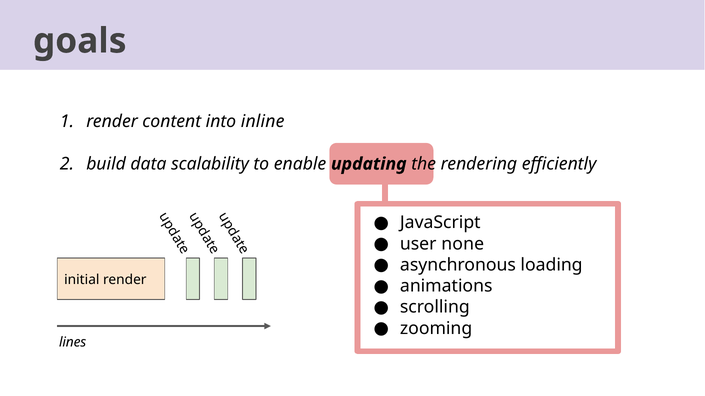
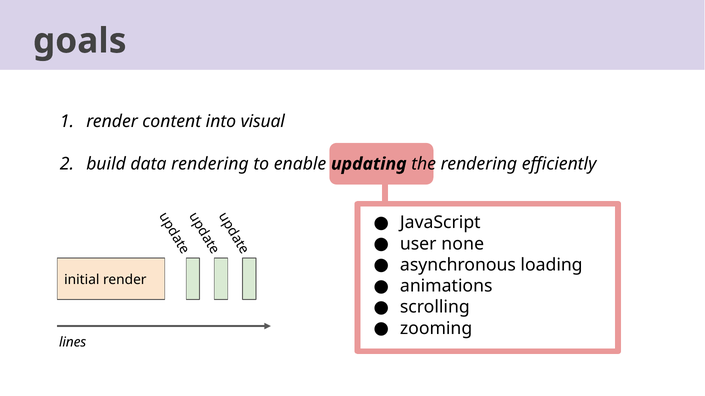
inline: inline -> visual (263, 122)
data scalability: scalability -> rendering (210, 164)
